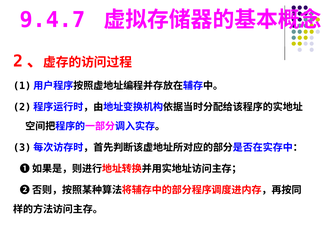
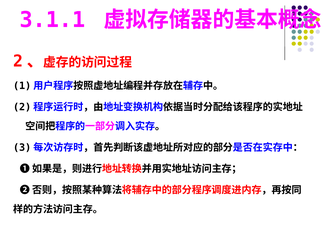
9.4.7: 9.4.7 -> 3.1.1 (52, 20)
